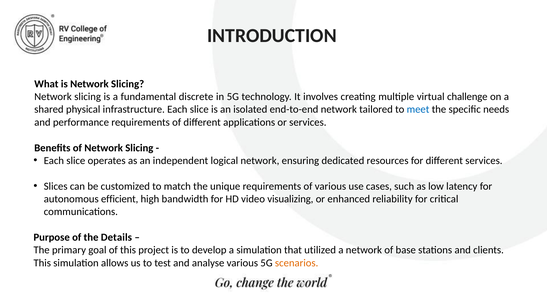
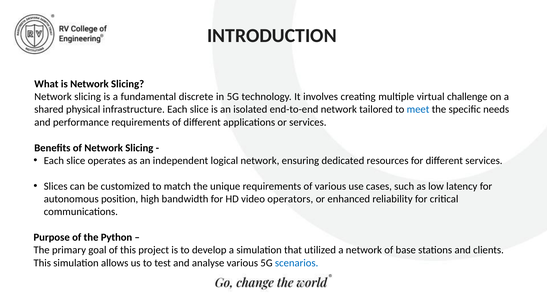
efficient: efficient -> position (120, 199)
visualizing: visualizing -> operators (290, 199)
Details: Details -> Python (117, 237)
scenarios colour: orange -> blue (297, 263)
